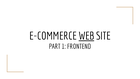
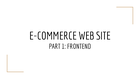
WEB underline: present -> none (86, 36)
